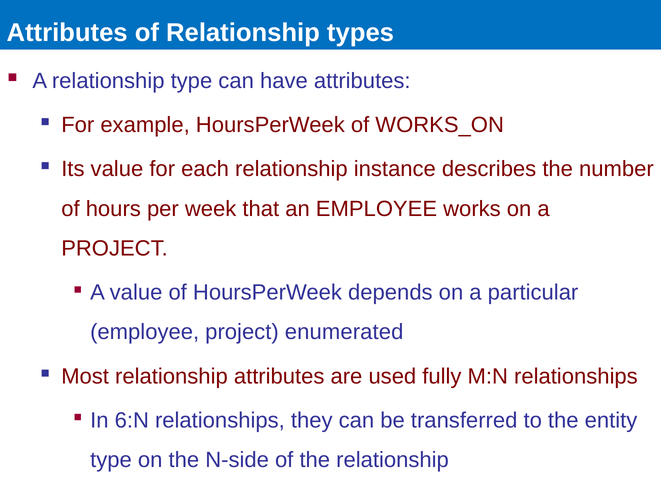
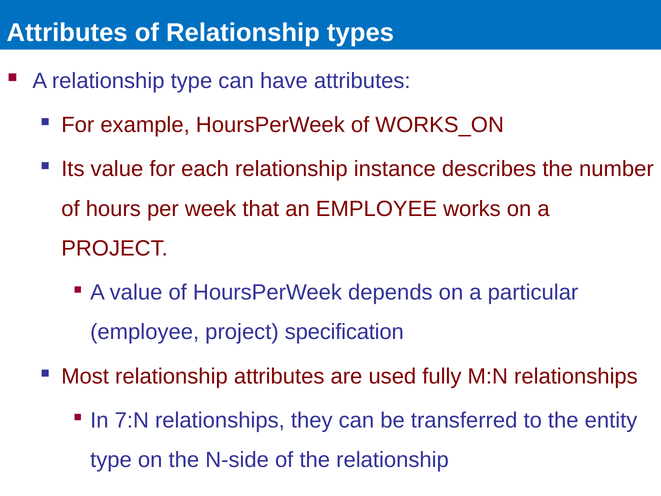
enumerated: enumerated -> specification (344, 332)
6:N: 6:N -> 7:N (132, 420)
